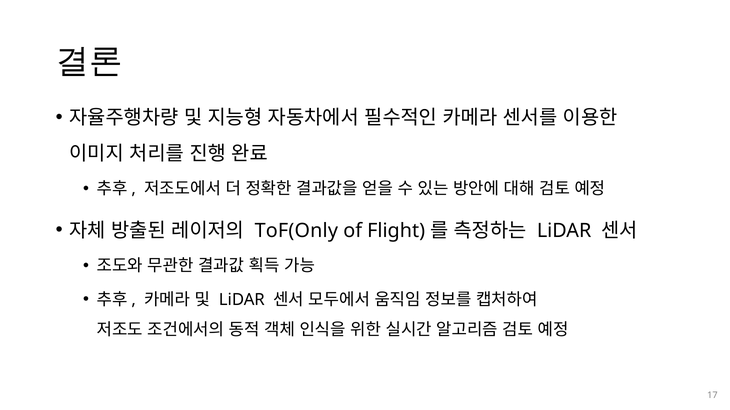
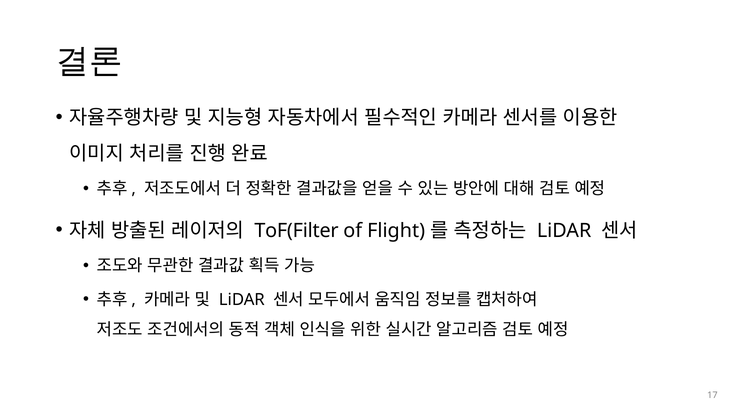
ToF(Only: ToF(Only -> ToF(Filter (297, 231)
